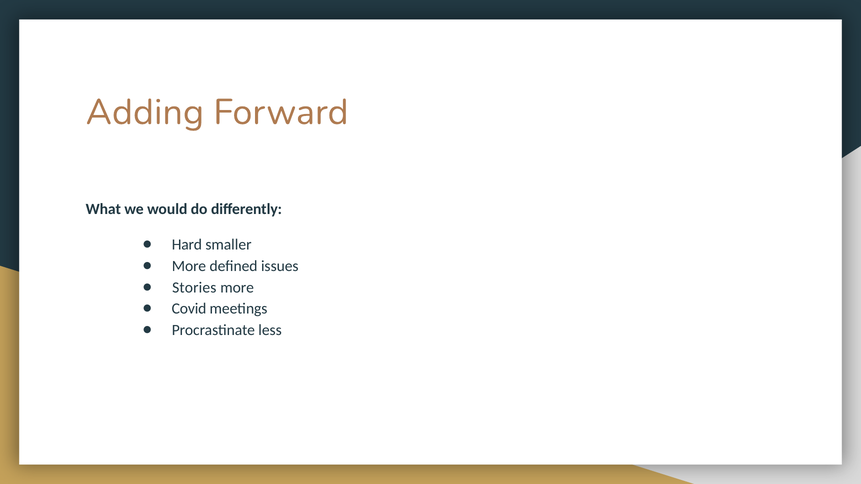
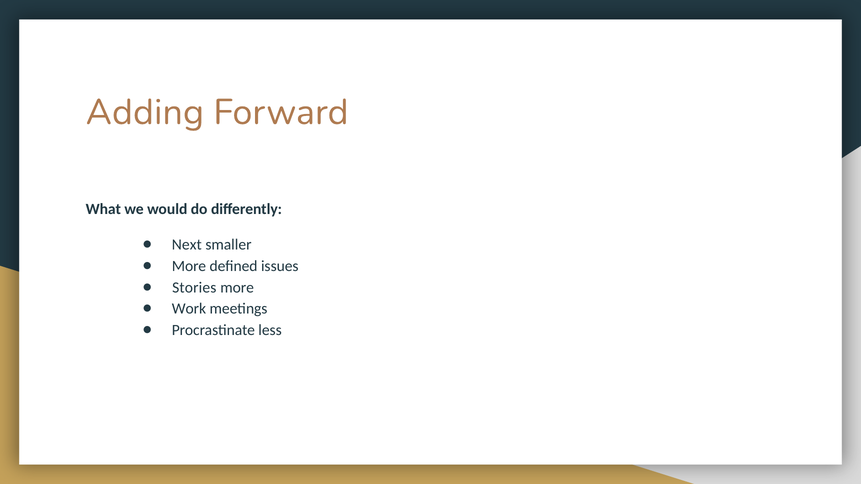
Hard: Hard -> Next (187, 245)
Covid: Covid -> Work (189, 309)
